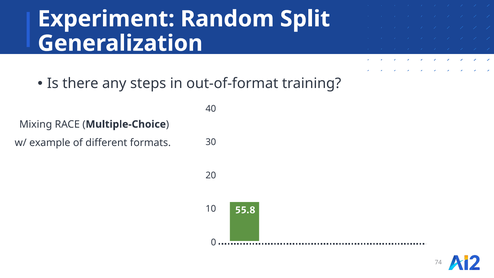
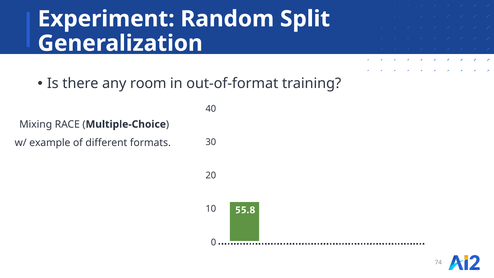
steps: steps -> room (148, 84)
